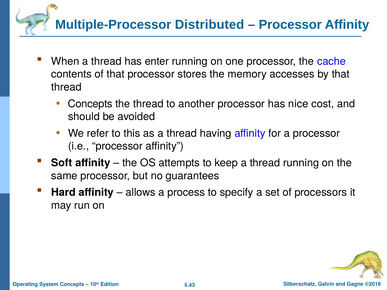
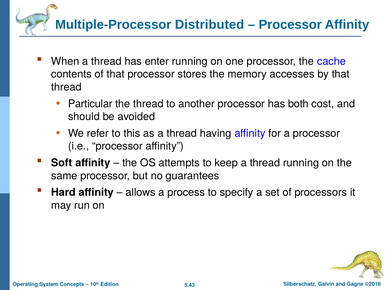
Concepts: Concepts -> Particular (90, 104)
nice: nice -> both (298, 104)
